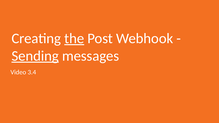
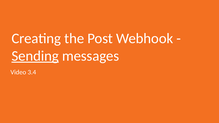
the underline: present -> none (74, 38)
